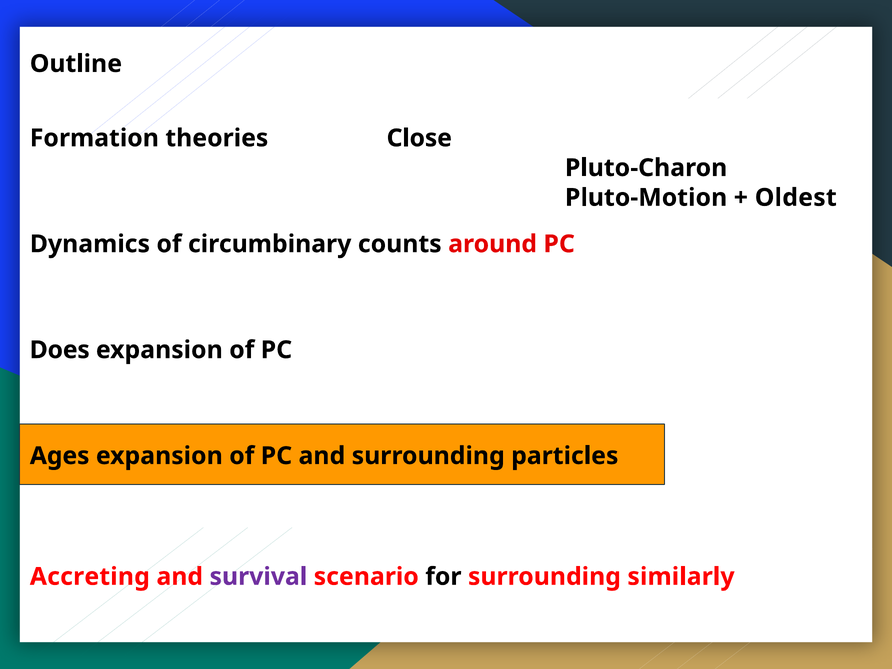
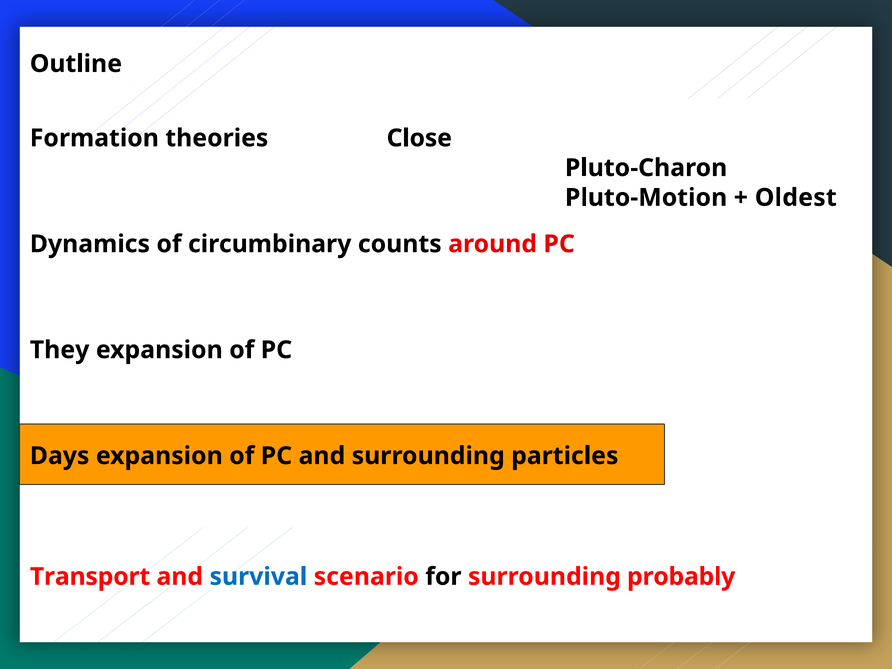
Does: Does -> They (60, 350)
Ages: Ages -> Days (60, 456)
Accreting: Accreting -> Transport (90, 577)
survival colour: purple -> blue (258, 577)
similarly: similarly -> probably (681, 577)
